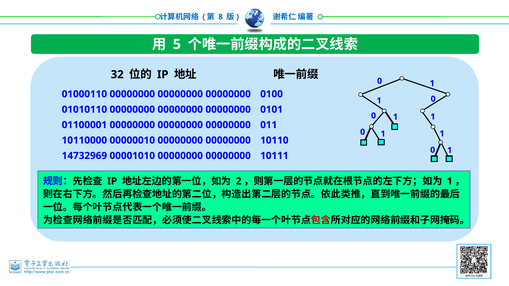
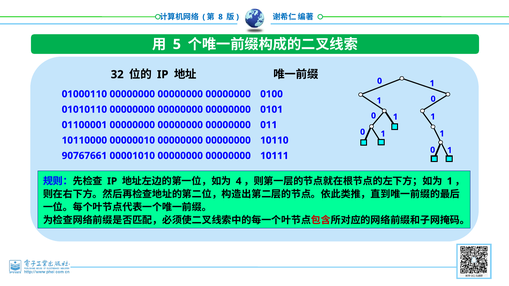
14732969: 14732969 -> 90767661 (84, 156)
2: 2 -> 4 (239, 181)
